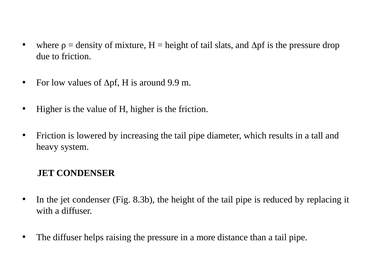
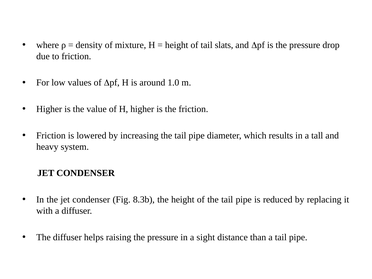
9.9: 9.9 -> 1.0 (173, 83)
more: more -> sight (206, 237)
